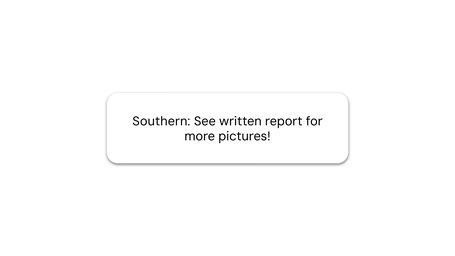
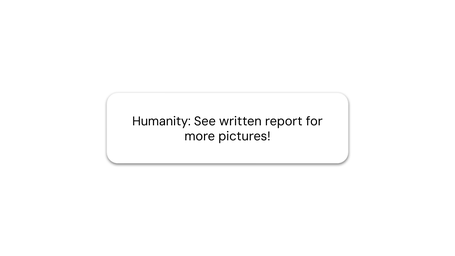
Southern: Southern -> Humanity (161, 121)
